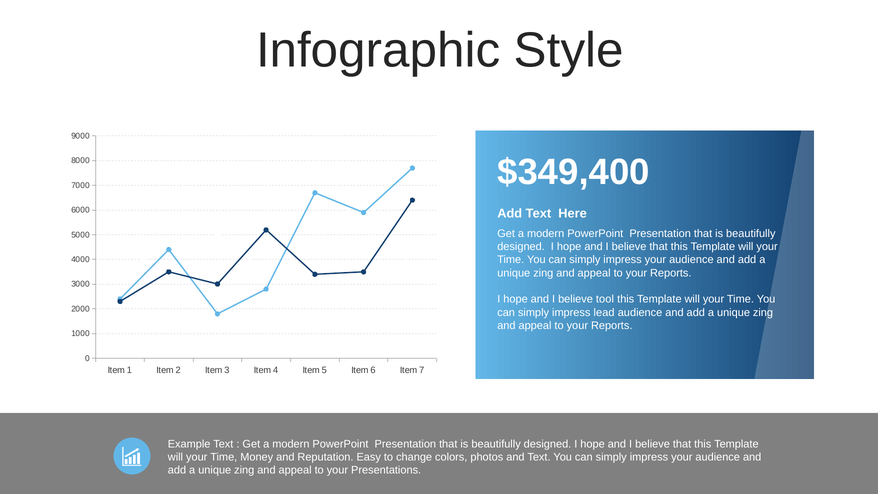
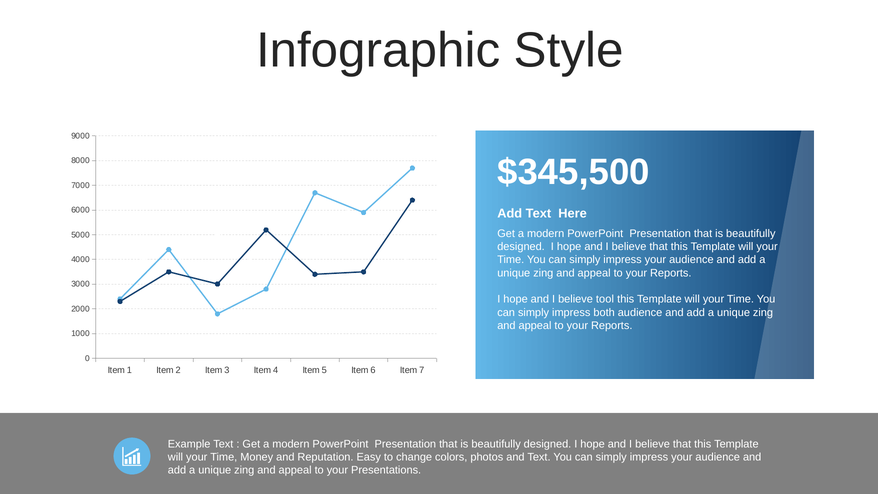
$349,400: $349,400 -> $345,500 (574, 172)
lead: lead -> both (604, 312)
